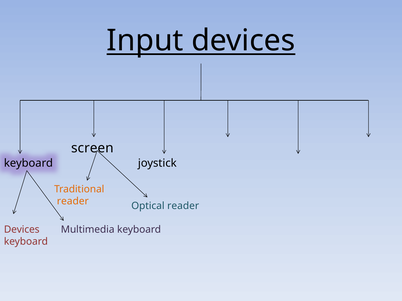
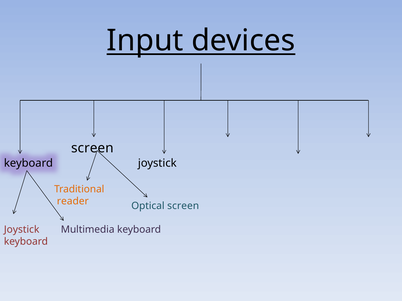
Optical reader: reader -> screen (183, 206)
Devices: Devices -> Joystick (22, 230)
